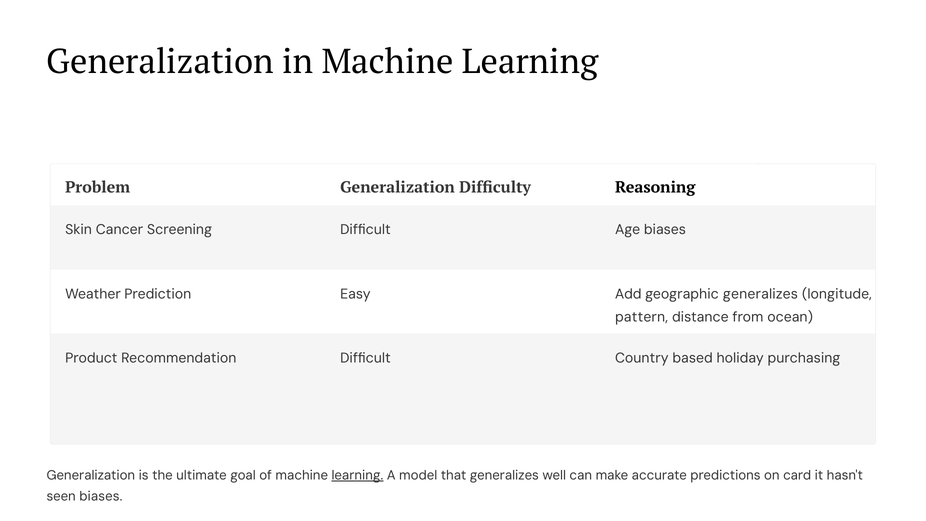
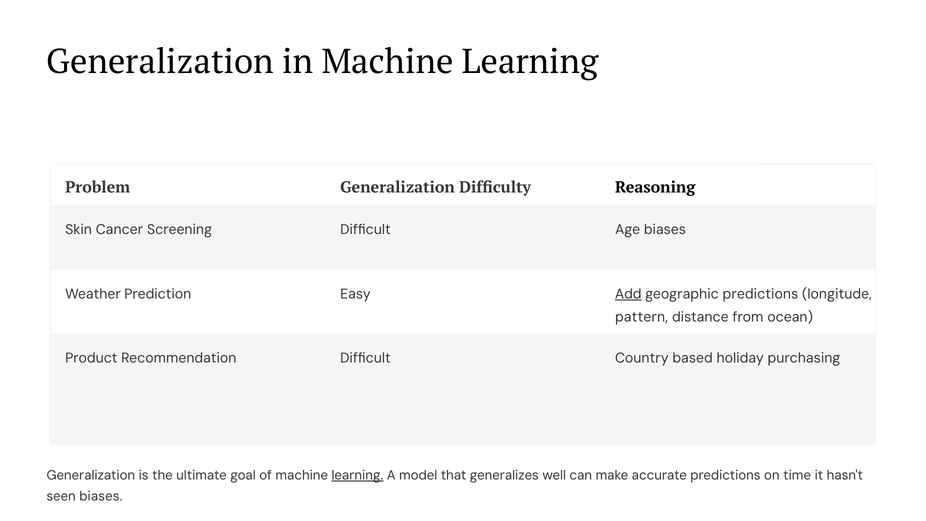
Add underline: none -> present (628, 294)
geographic generalizes: generalizes -> predictions (760, 294)
card: card -> time (797, 475)
